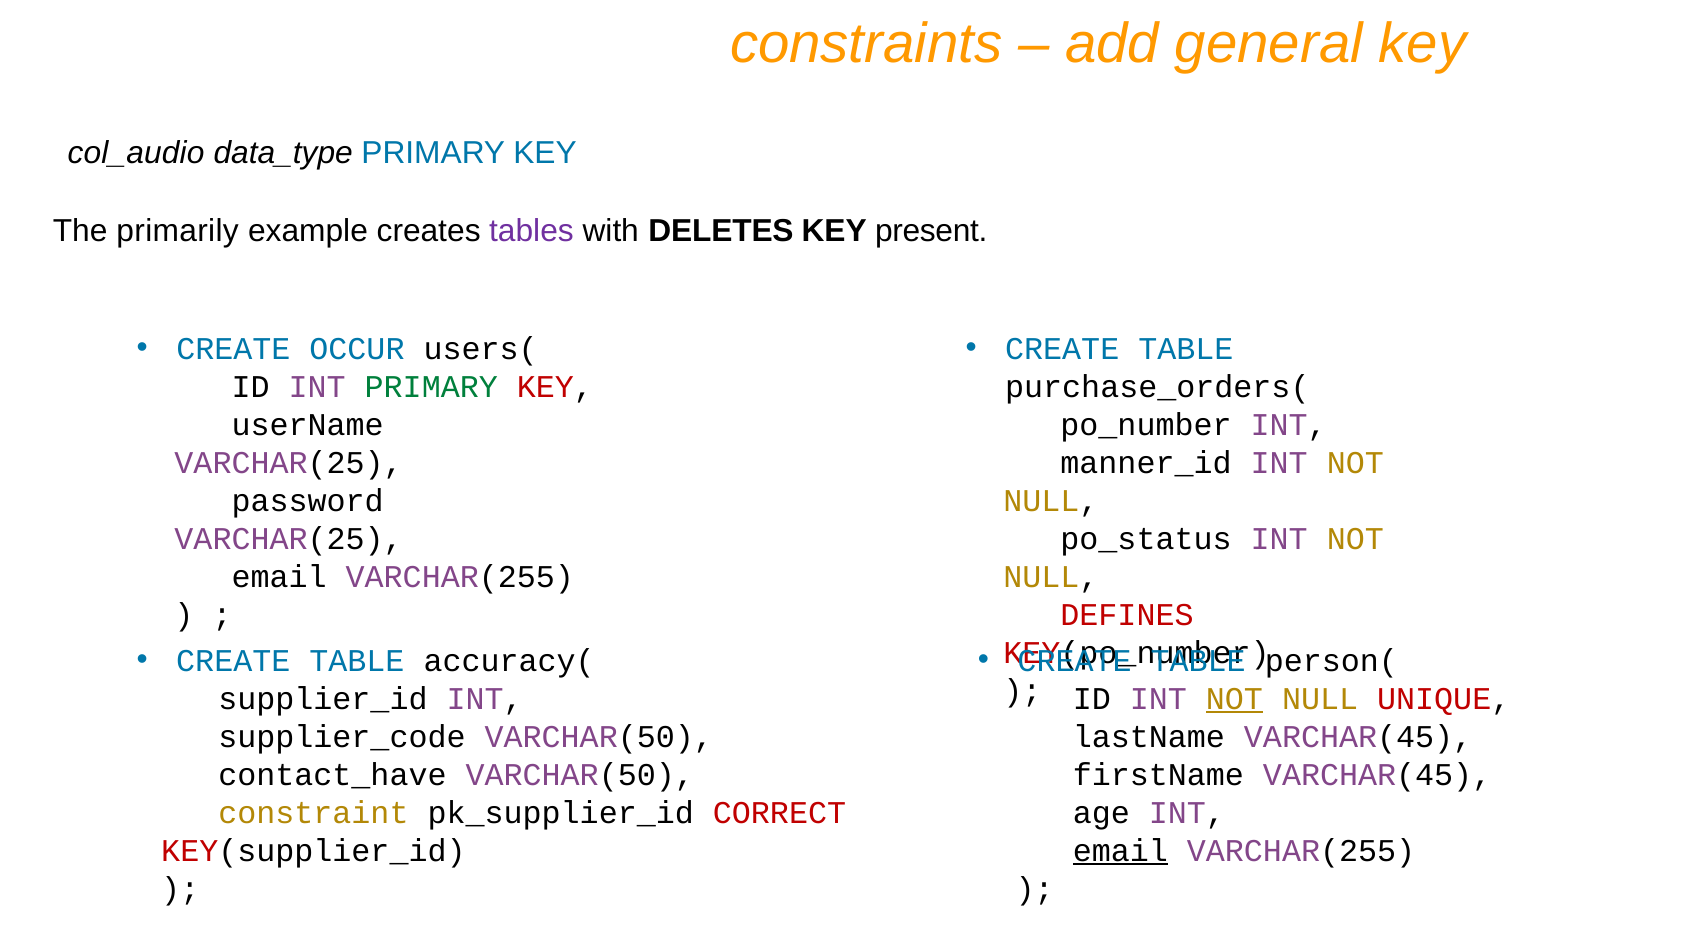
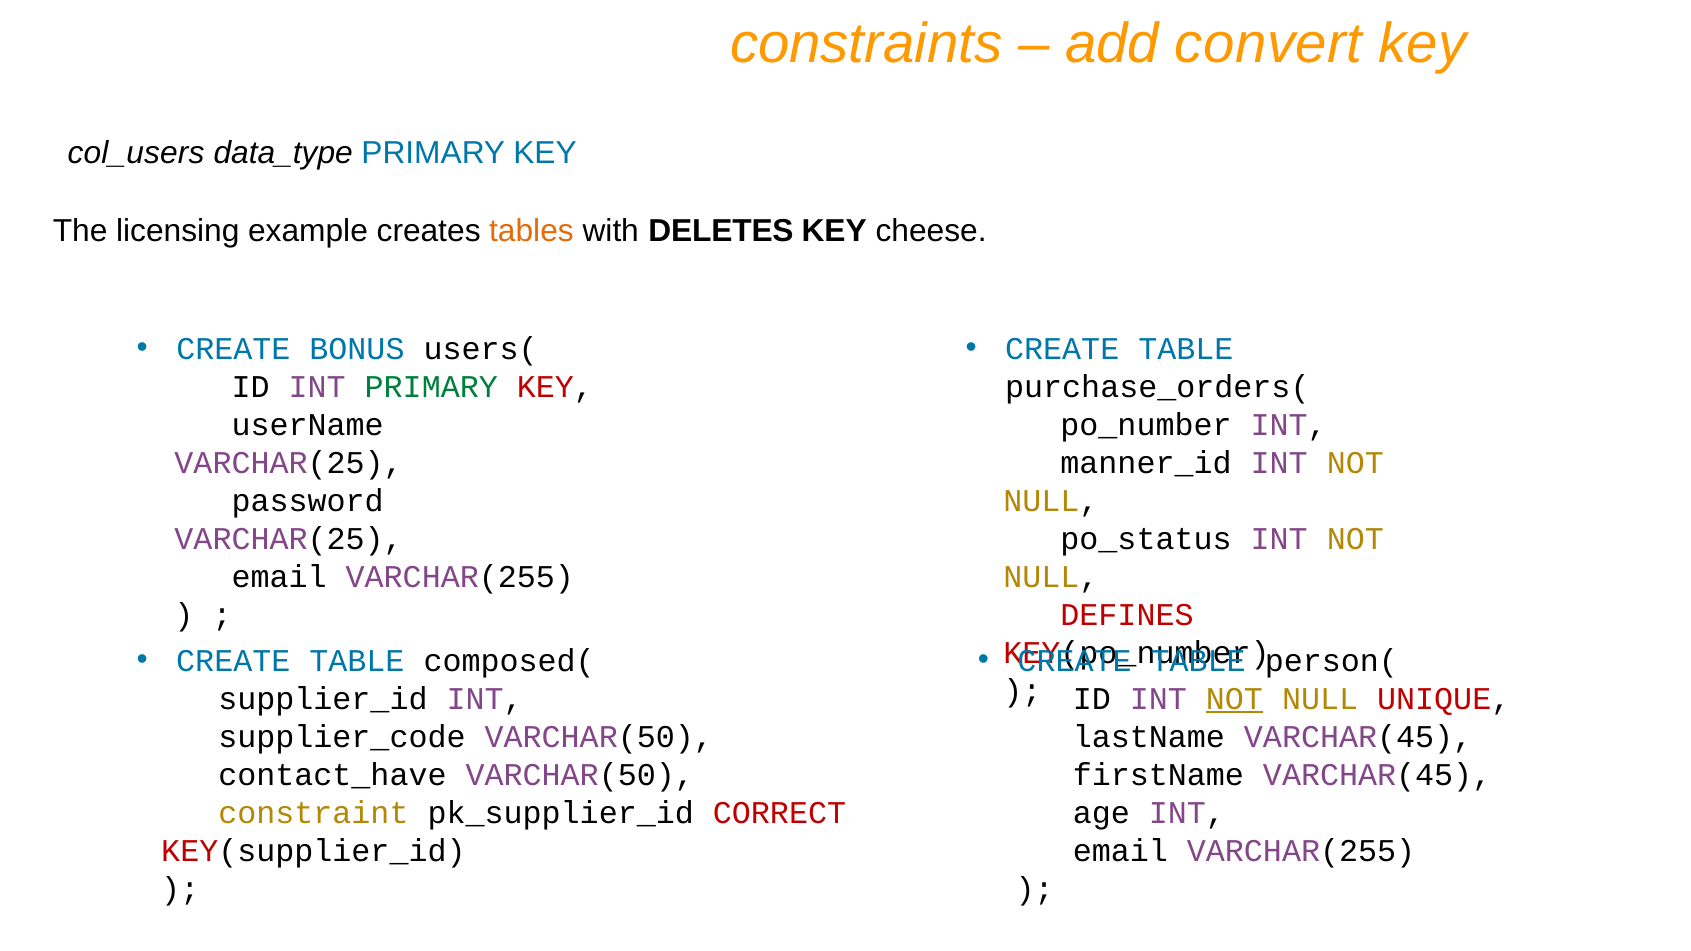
general: general -> convert (1269, 44)
col_audio: col_audio -> col_users (136, 153)
primarily: primarily -> licensing (178, 231)
tables colour: purple -> orange (531, 231)
present: present -> cheese (931, 231)
OCCUR: OCCUR -> BONUS (357, 349)
accuracy(: accuracy( -> composed( (509, 661)
email underline: present -> none (1120, 851)
